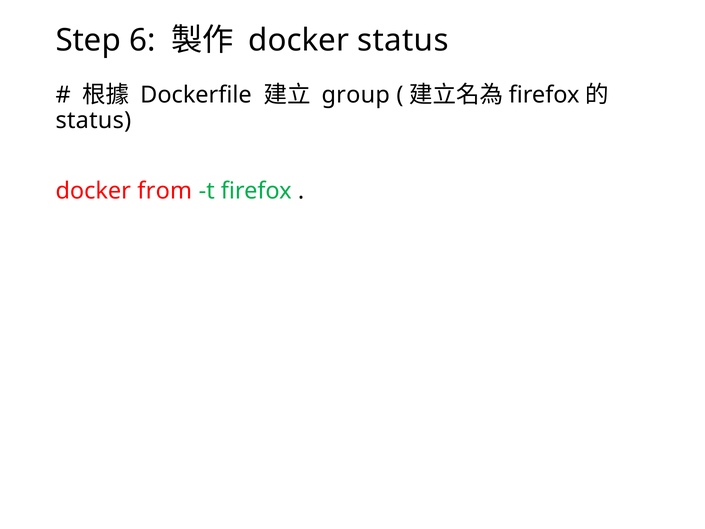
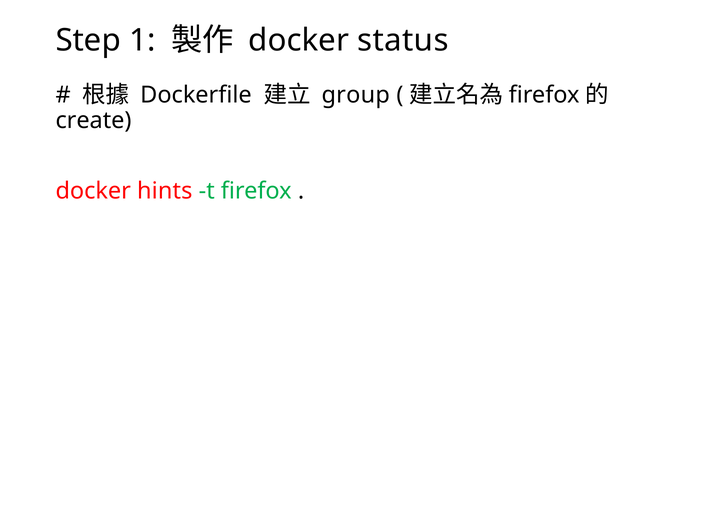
6: 6 -> 1 (142, 41)
status: status -> create (93, 120)
from: from -> hints (165, 191)
